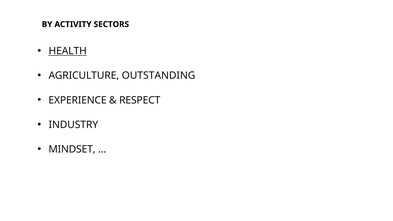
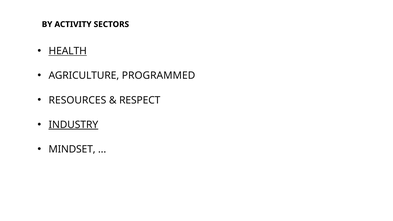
OUTSTANDING: OUTSTANDING -> PROGRAMMED (159, 76)
EXPERIENCE: EXPERIENCE -> RESOURCES (77, 100)
INDUSTRY underline: none -> present (73, 125)
